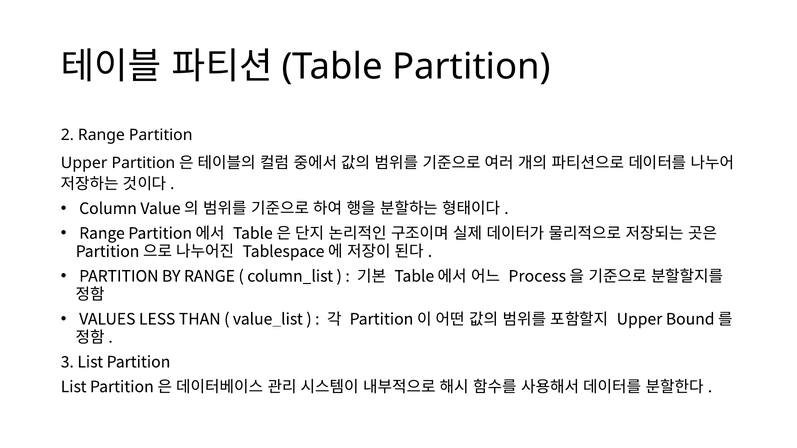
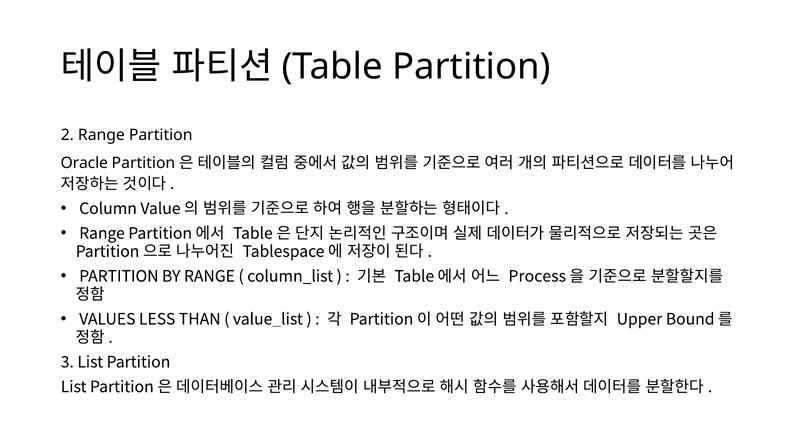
Upper: Upper -> Oracle (84, 163)
